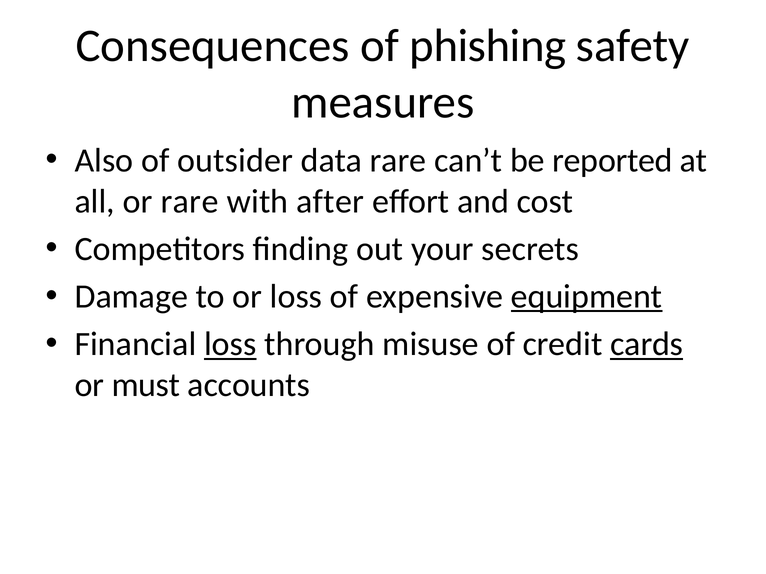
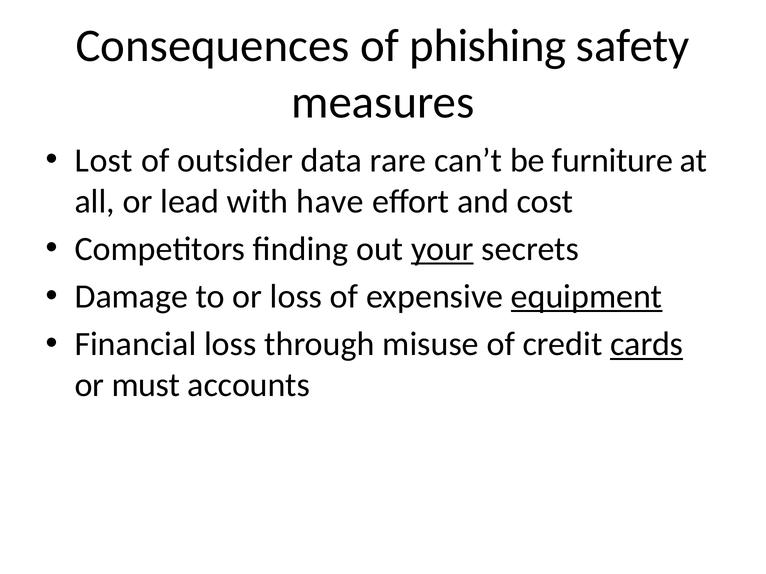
Also: Also -> Lost (104, 161)
reported: reported -> furniture (612, 161)
or rare: rare -> lead (190, 201)
after: after -> have (330, 201)
your underline: none -> present (442, 249)
loss underline: present -> none (230, 345)
